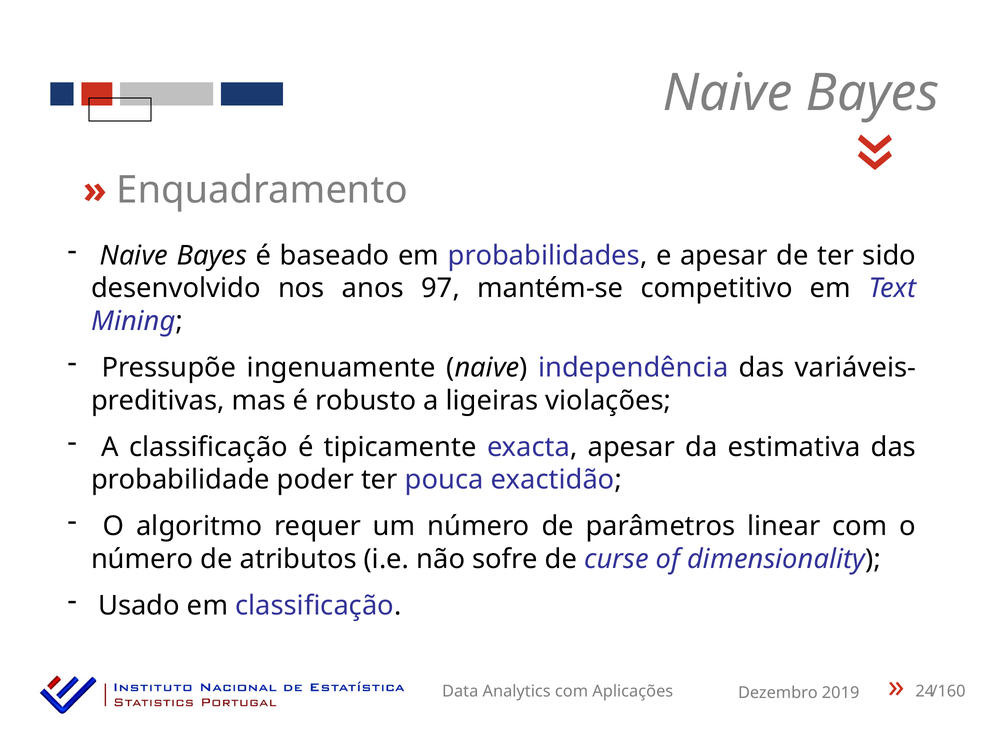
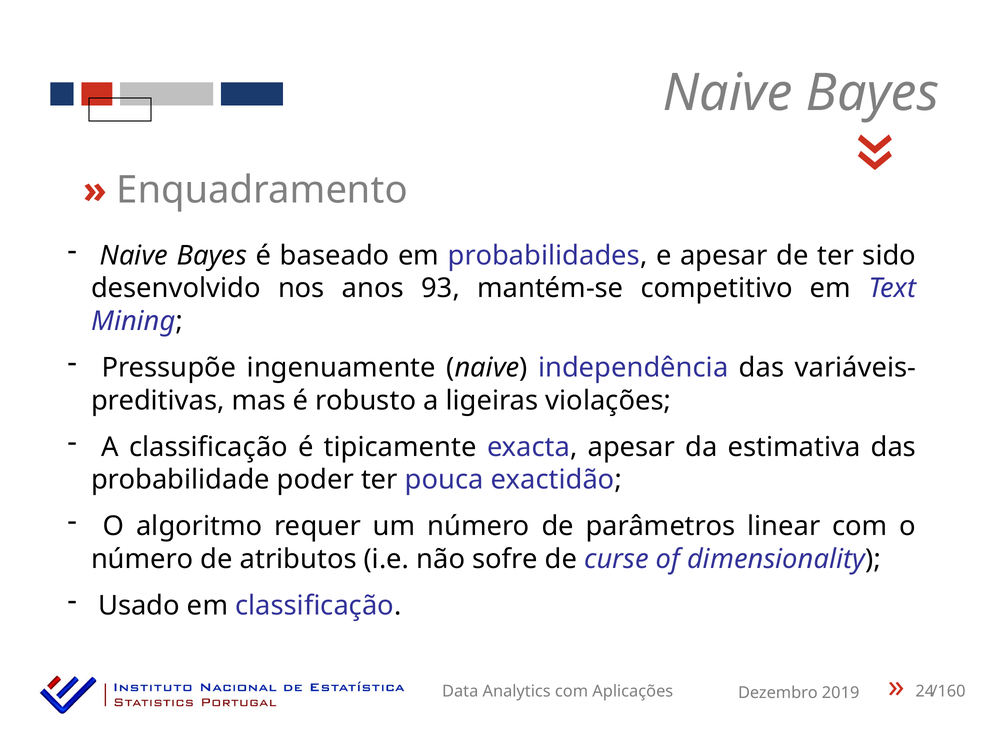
97: 97 -> 93 (441, 288)
